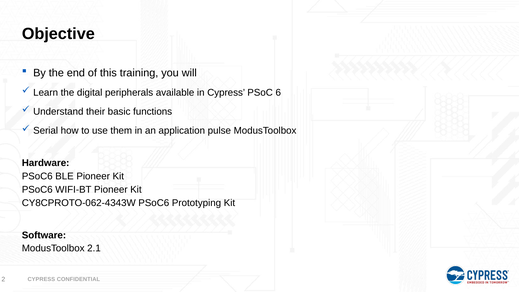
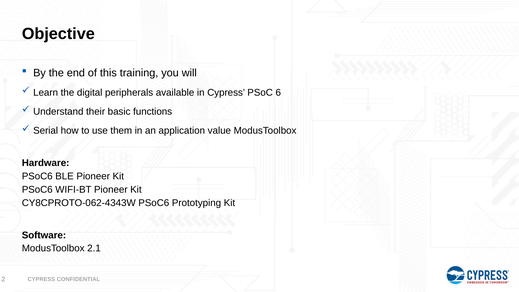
pulse: pulse -> value (219, 131)
